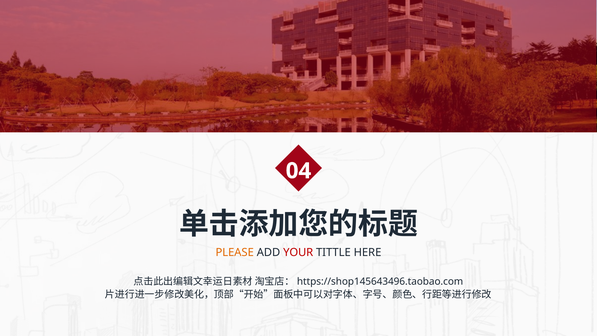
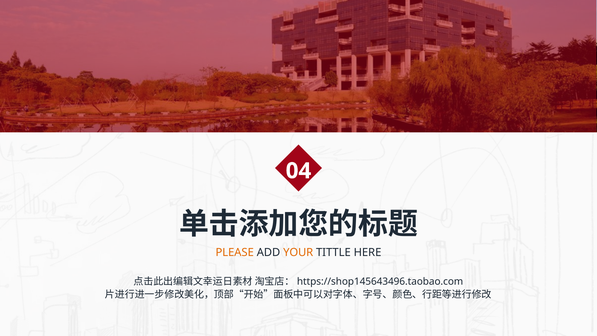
YOUR colour: red -> orange (298, 252)
